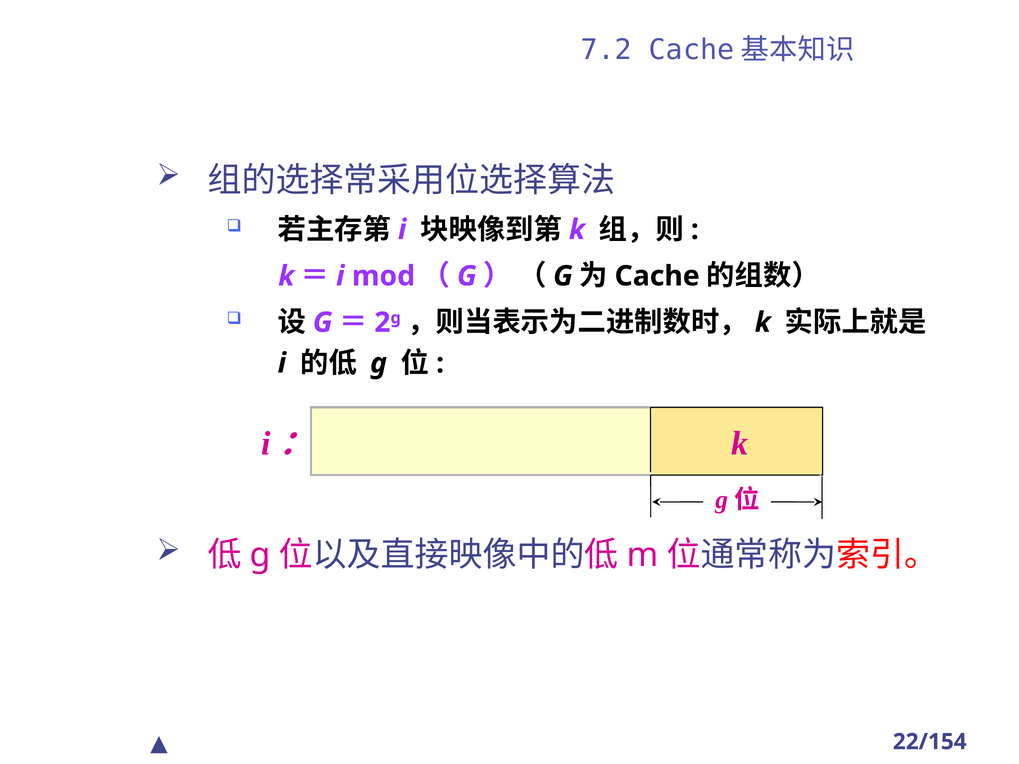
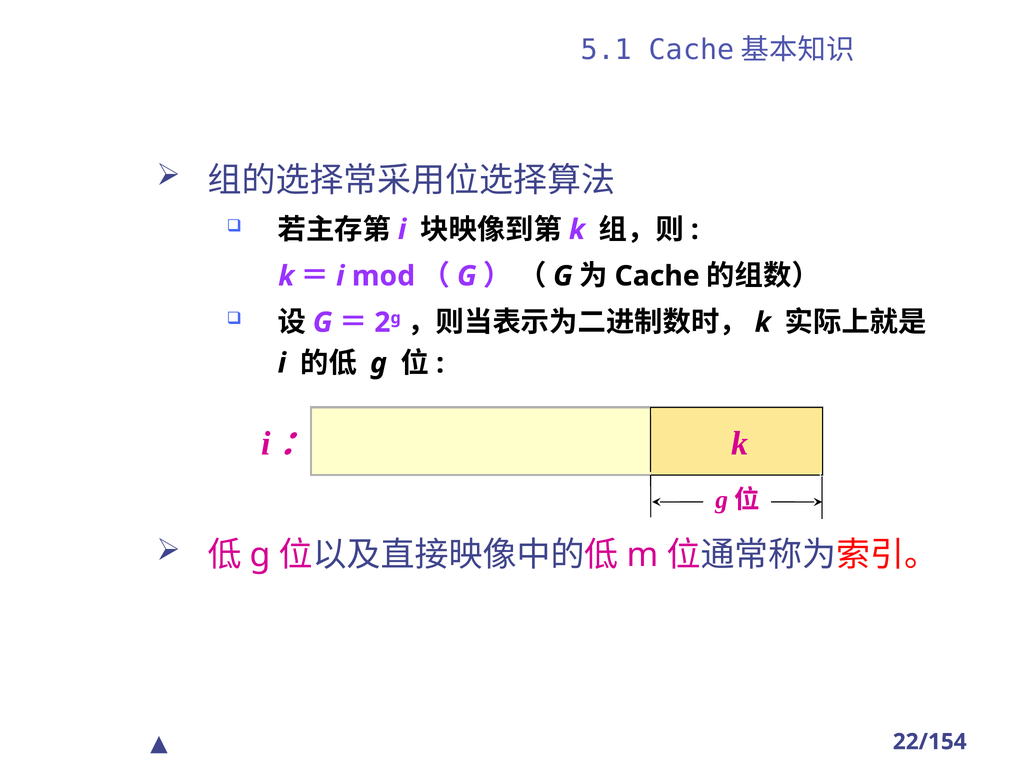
7.2: 7.2 -> 5.1 (606, 50)
